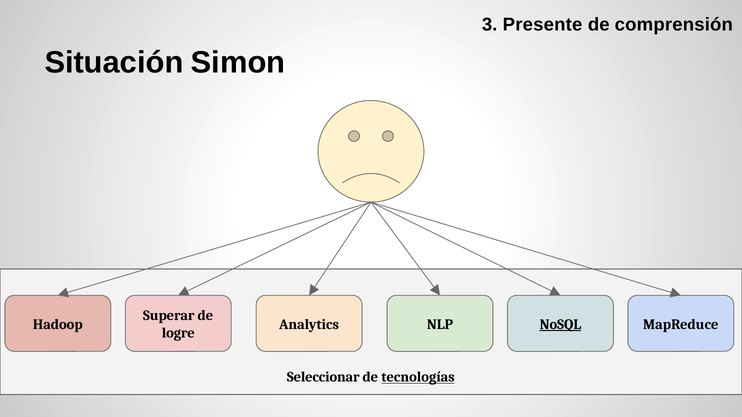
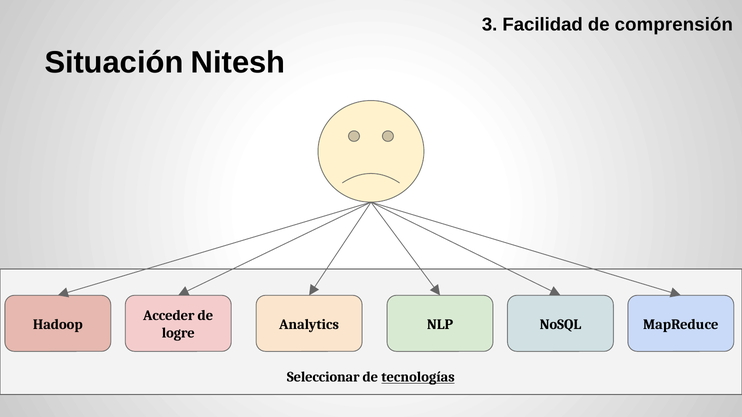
Presente: Presente -> Facilidad (543, 24)
Simon: Simon -> Nitesh (238, 62)
Superar: Superar -> Acceder (169, 316)
NoSQL underline: present -> none (560, 325)
